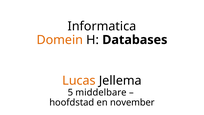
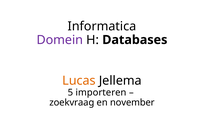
Domein colour: orange -> purple (60, 40)
middelbare: middelbare -> importeren (101, 92)
hoofdstad: hoofdstad -> zoekvraag (72, 102)
